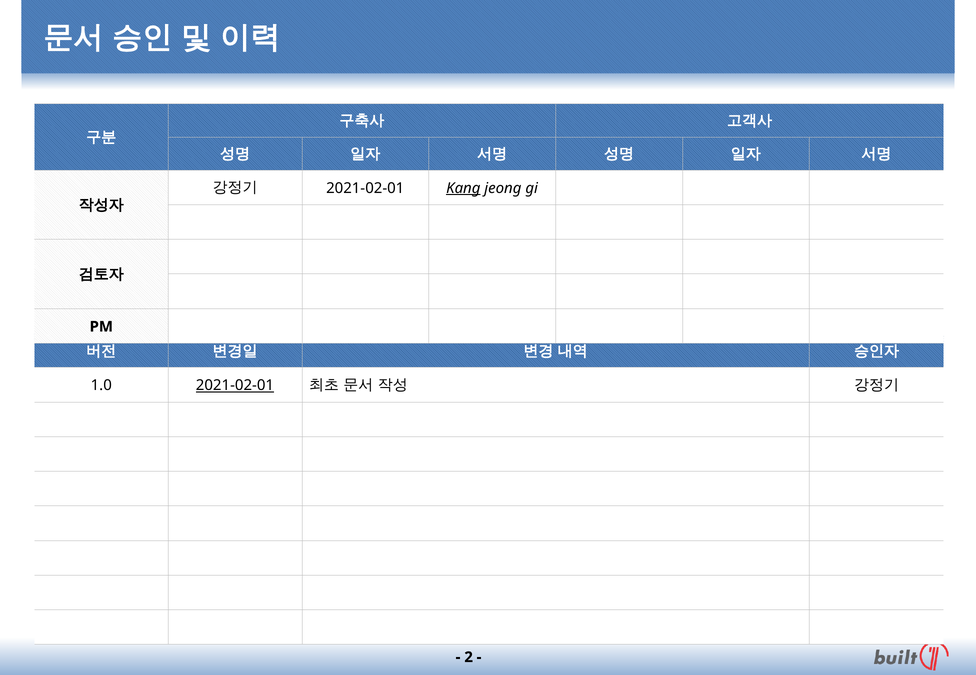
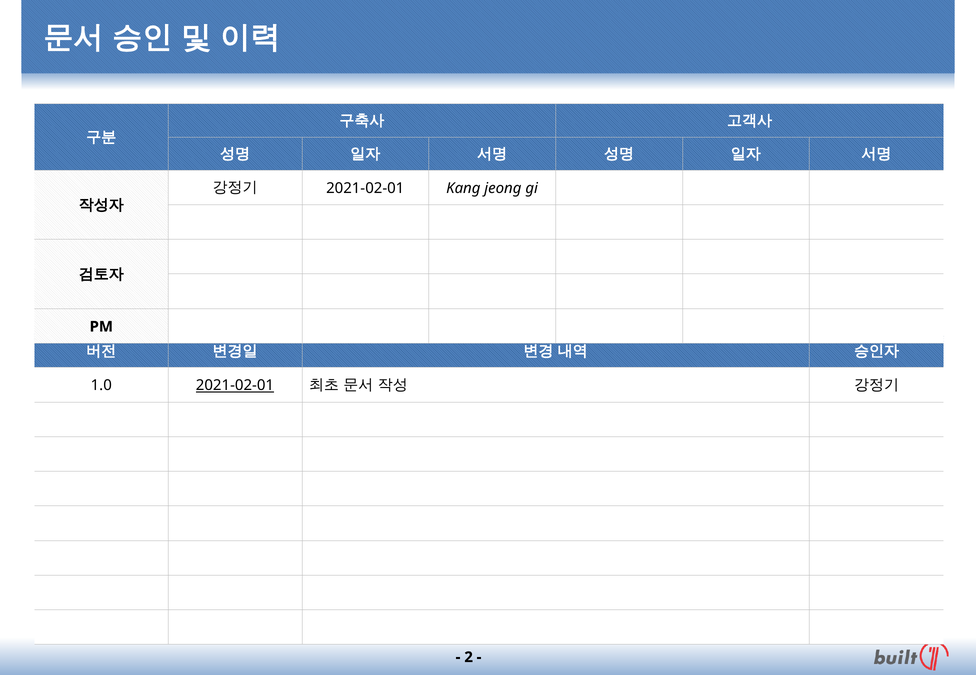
Kang underline: present -> none (463, 188)
